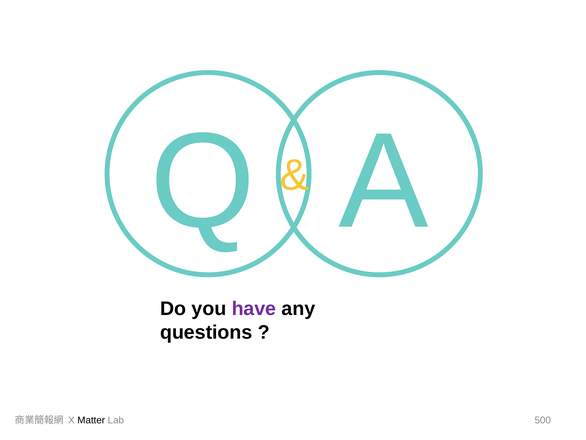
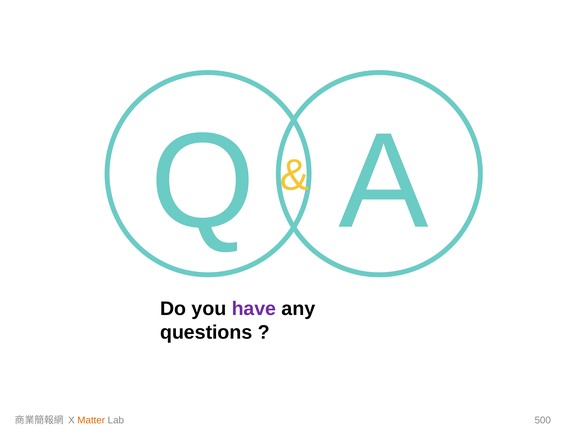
Matter colour: black -> orange (91, 420)
